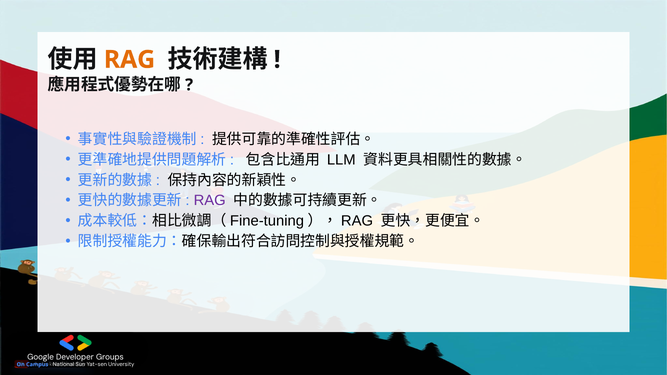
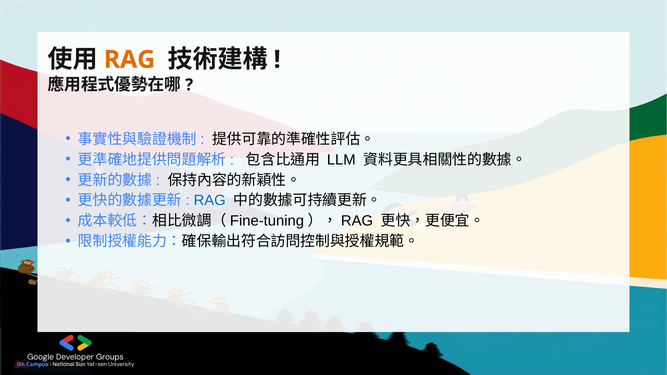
RAG colour: purple -> blue (210, 201)
